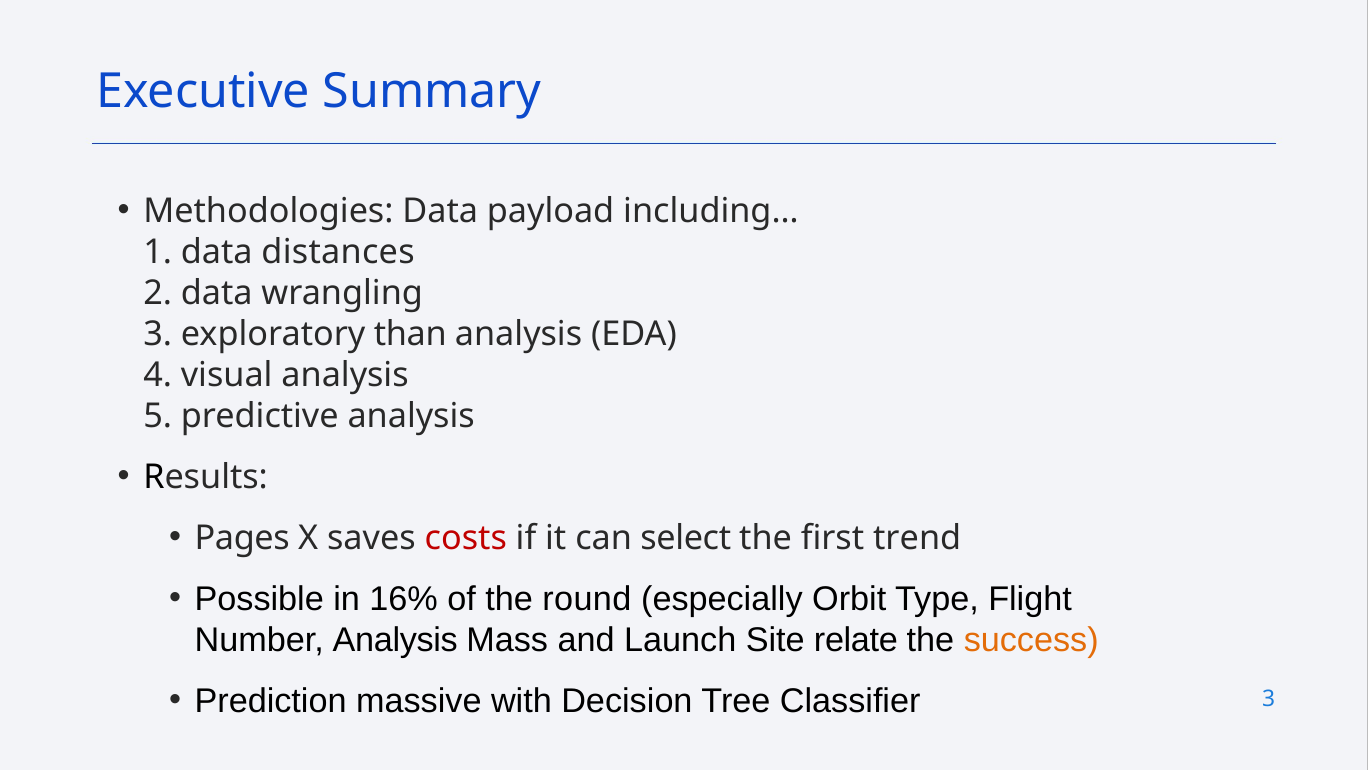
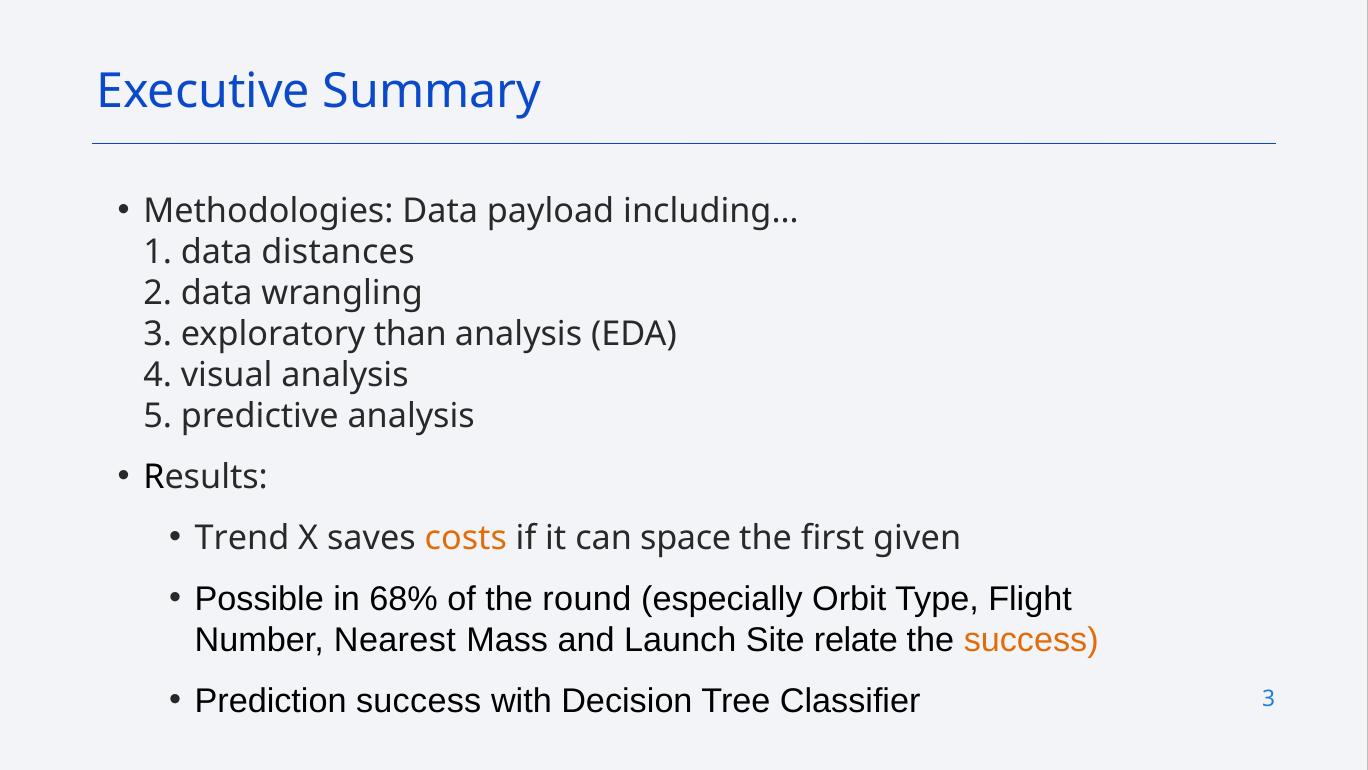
Pages: Pages -> Trend (242, 538)
costs colour: red -> orange (466, 538)
select: select -> space (686, 538)
trend: trend -> given (917, 538)
16%: 16% -> 68% (404, 599)
Number Analysis: Analysis -> Nearest (395, 640)
Prediction massive: massive -> success (419, 701)
